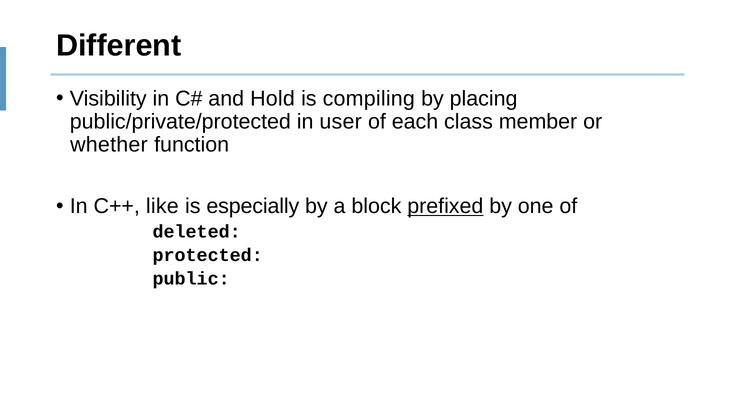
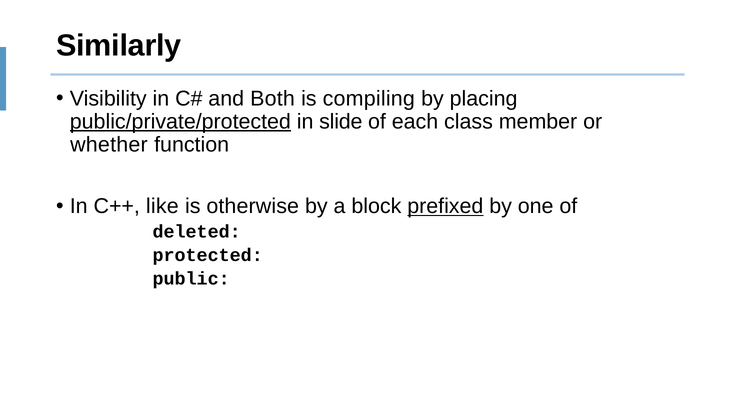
Different: Different -> Similarly (119, 46)
Hold: Hold -> Both (273, 99)
public/private/protected underline: none -> present (180, 122)
user: user -> slide (341, 122)
especially: especially -> otherwise (253, 207)
